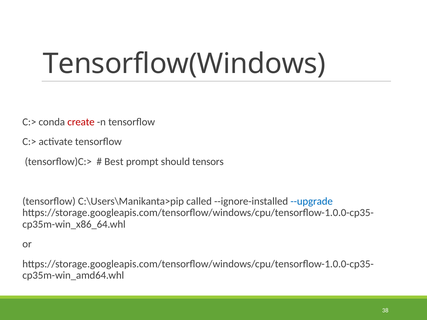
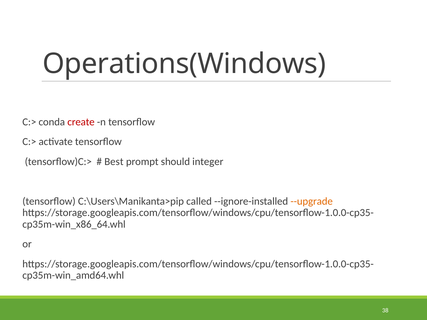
Tensorflow(Windows: Tensorflow(Windows -> Operations(Windows (184, 64)
tensors: tensors -> integer (208, 162)
--upgrade colour: blue -> orange (312, 201)
